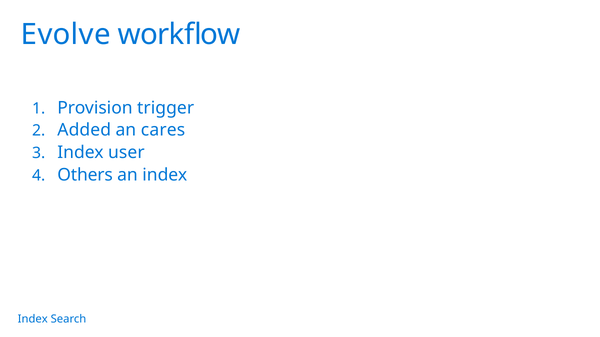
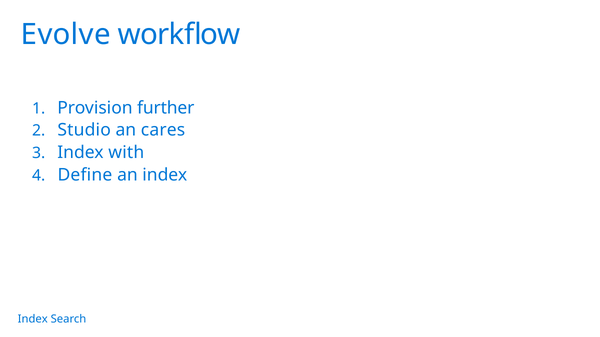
trigger: trigger -> further (166, 108)
Added: Added -> Studio (84, 130)
user: user -> with (126, 153)
Others: Others -> Define (85, 175)
